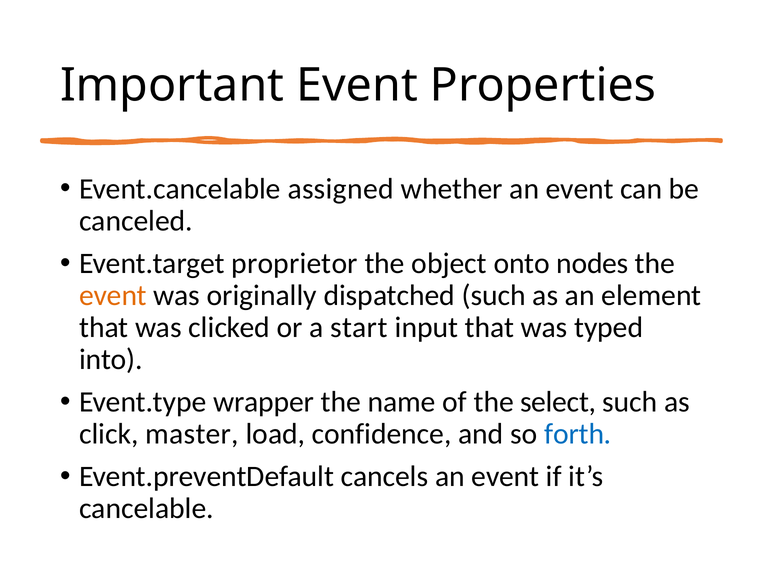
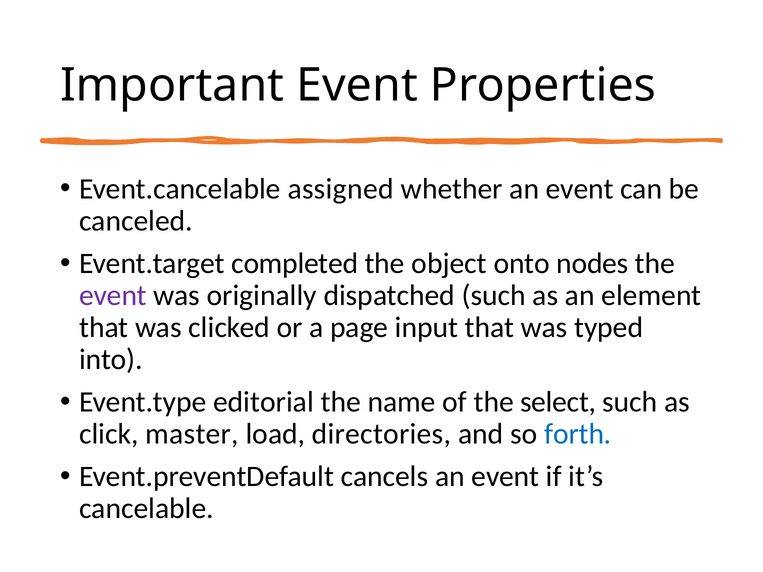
proprietor: proprietor -> completed (295, 264)
event colour: orange -> purple (113, 295)
start: start -> page (359, 327)
wrapper: wrapper -> editorial (263, 402)
confidence: confidence -> directories (382, 434)
